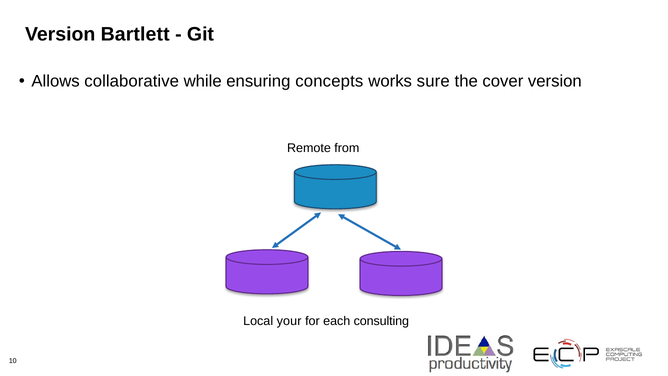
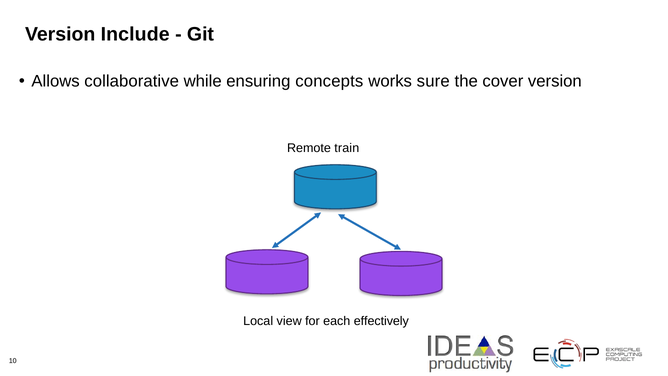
Bartlett: Bartlett -> Include (135, 35)
from: from -> train (347, 148)
your: your -> view (289, 321)
consulting: consulting -> effectively (381, 321)
